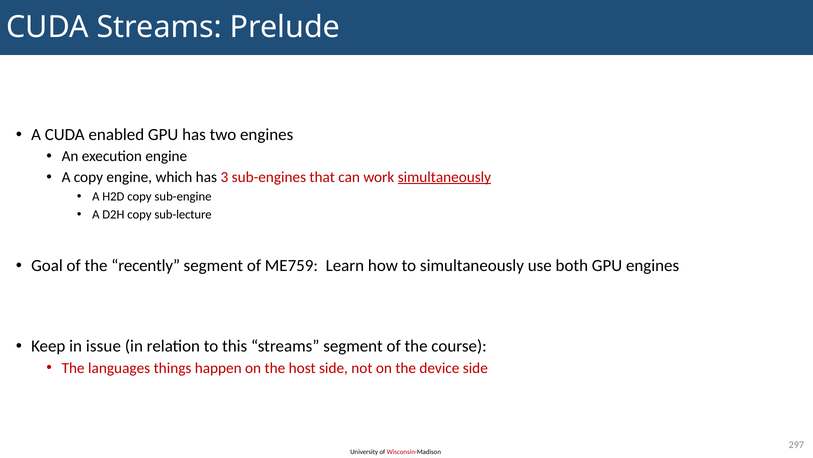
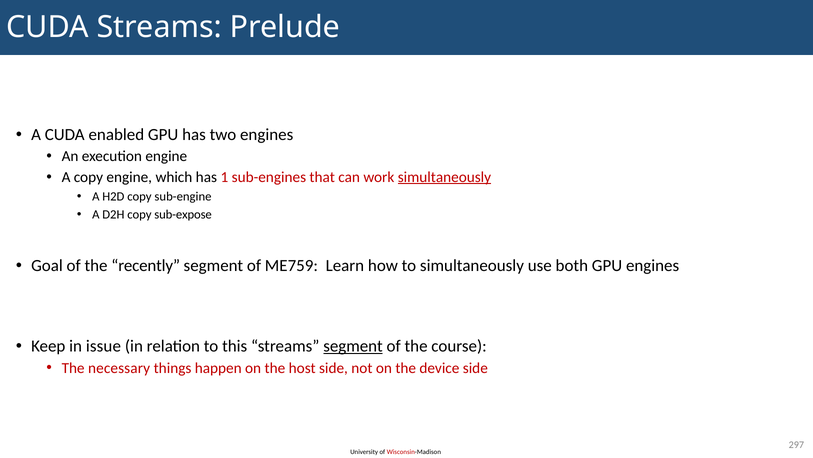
3: 3 -> 1 (224, 177)
sub-lecture: sub-lecture -> sub-expose (183, 214)
segment underline: none -> present (353, 346)
languages: languages -> necessary (119, 367)
